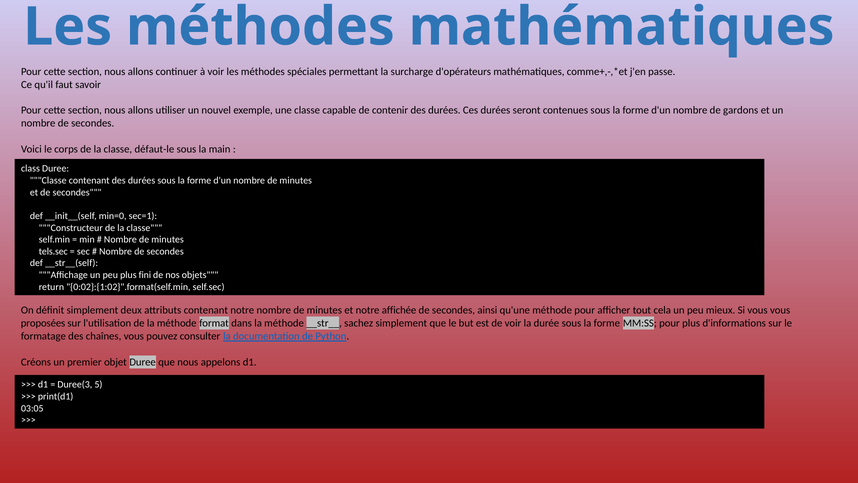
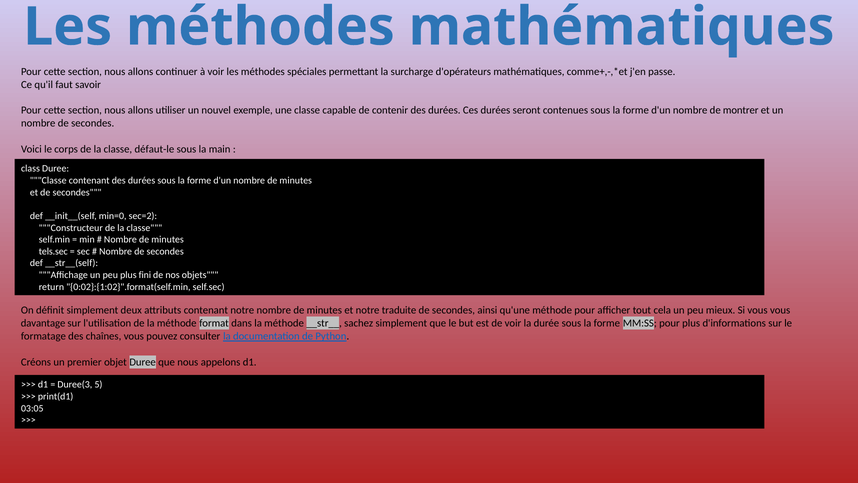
gardons: gardons -> montrer (741, 110)
sec=1: sec=1 -> sec=2 (143, 216)
affichée: affichée -> traduite (399, 310)
proposées: proposées -> davantage (43, 323)
